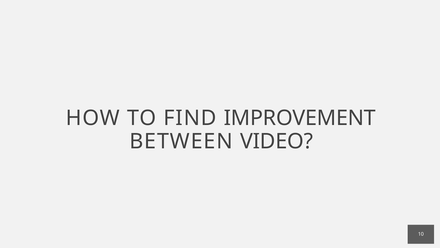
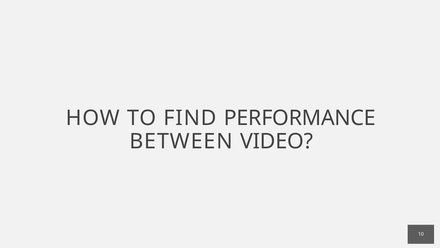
IMPROVEMENT: IMPROVEMENT -> PERFORMANCE (300, 118)
